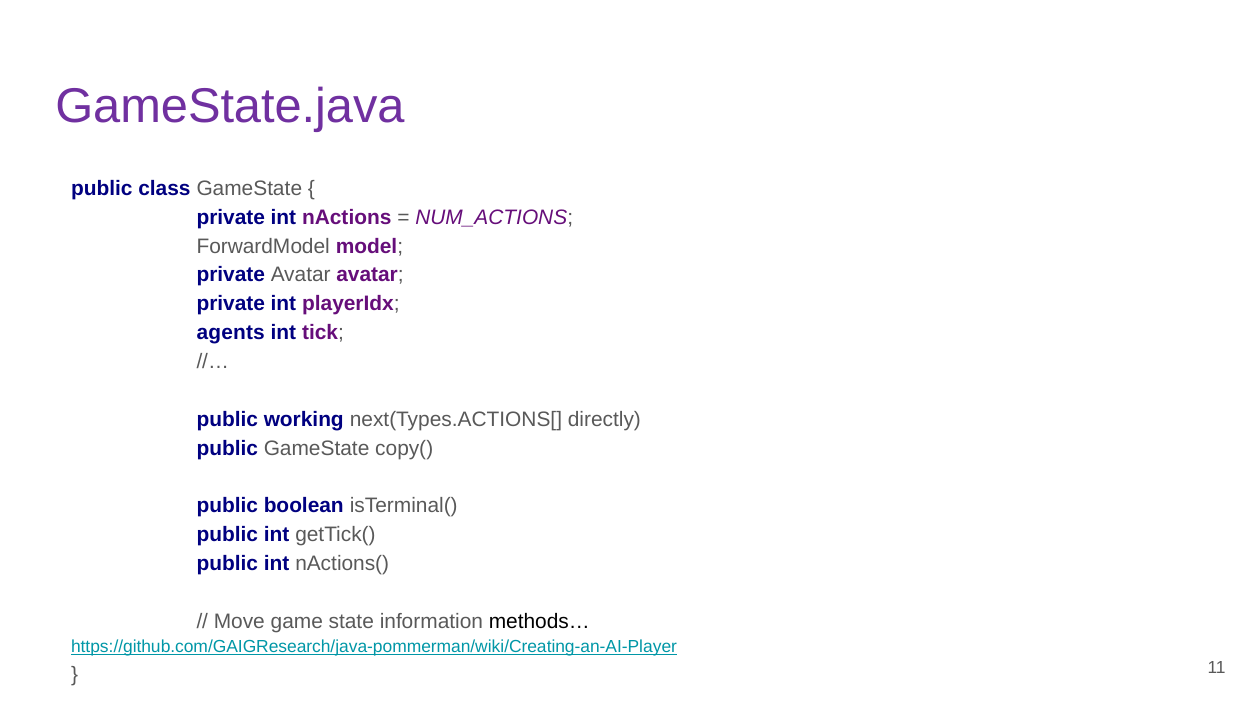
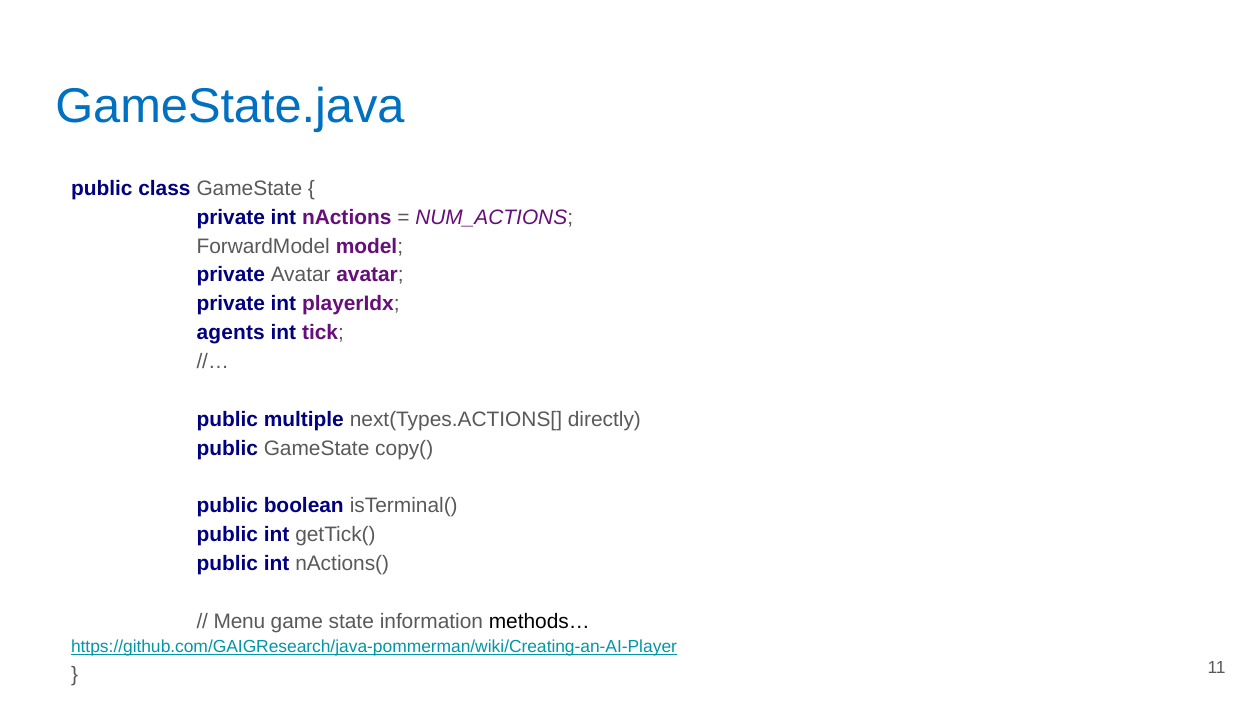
GameState.java colour: purple -> blue (230, 106)
working: working -> multiple (304, 419)
Move: Move -> Menu (239, 621)
